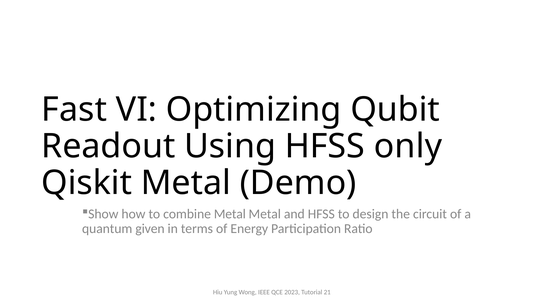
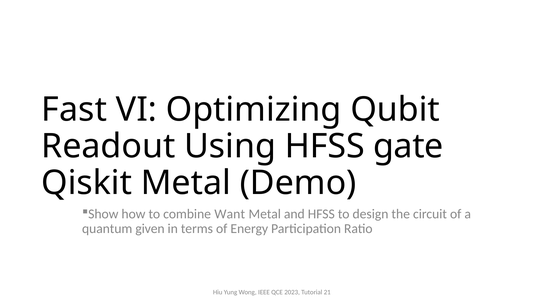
only: only -> gate (408, 146)
combine Metal: Metal -> Want (230, 214)
